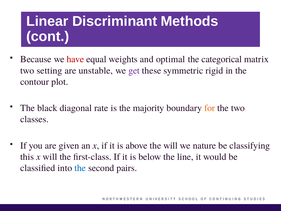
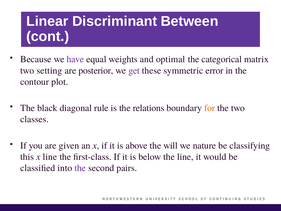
Methods: Methods -> Between (189, 21)
have colour: red -> purple (75, 59)
unstable: unstable -> posterior (96, 70)
rigid: rigid -> error (214, 70)
rate: rate -> rule (101, 108)
majority: majority -> relations (149, 108)
x will: will -> line (50, 157)
the colour: blue -> purple (80, 168)
